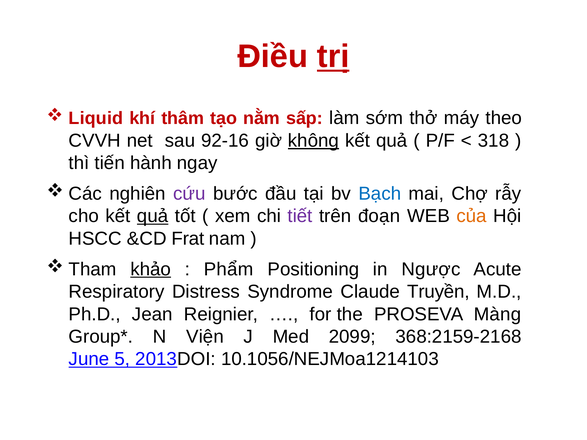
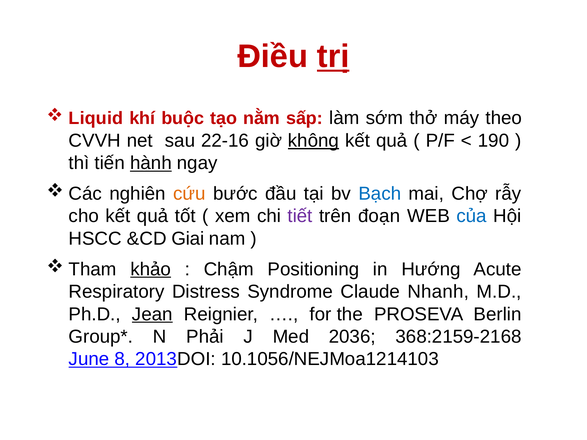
thâm: thâm -> buộc (183, 118)
92-16: 92-16 -> 22-16 (225, 141)
318: 318 -> 190 (493, 141)
hành underline: none -> present (151, 163)
cứu colour: purple -> orange (189, 194)
quả underline: present -> none (153, 216)
của colour: orange -> blue (472, 216)
Frat: Frat -> Giai (188, 239)
Phẩm: Phẩm -> Chậm (229, 269)
Ngược: Ngược -> Hướng (431, 269)
Truyền: Truyền -> Nhanh (438, 292)
Jean underline: none -> present (152, 314)
Màng: Màng -> Berlin (498, 314)
Viện: Viện -> Phải (205, 337)
2099: 2099 -> 2036 (352, 337)
5: 5 -> 8 (122, 359)
